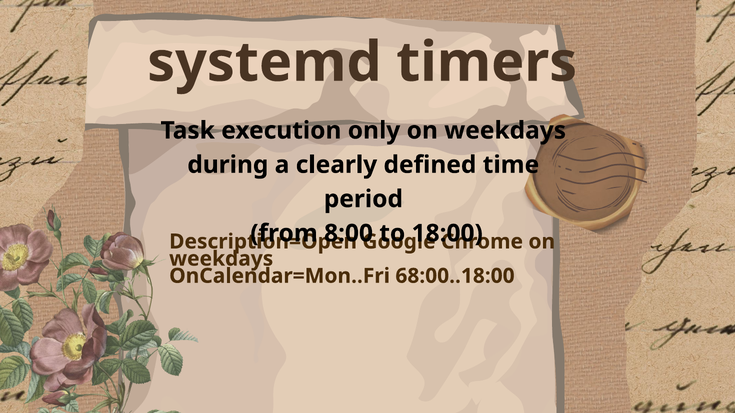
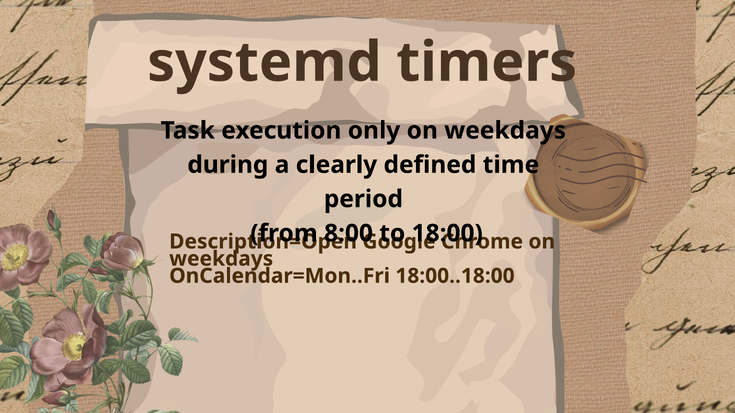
68:00..18:00: 68:00..18:00 -> 18:00..18:00 (455, 276)
